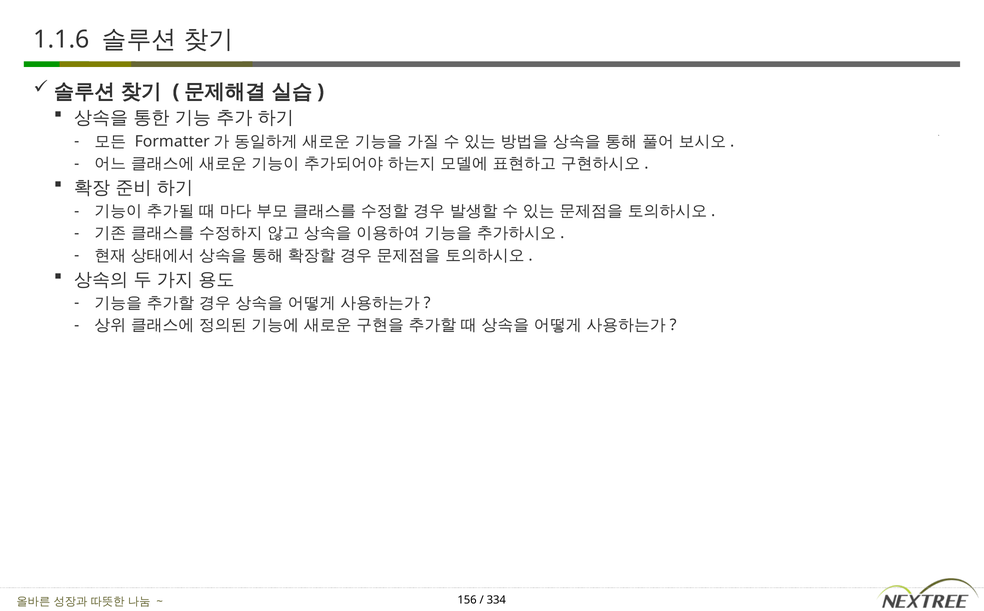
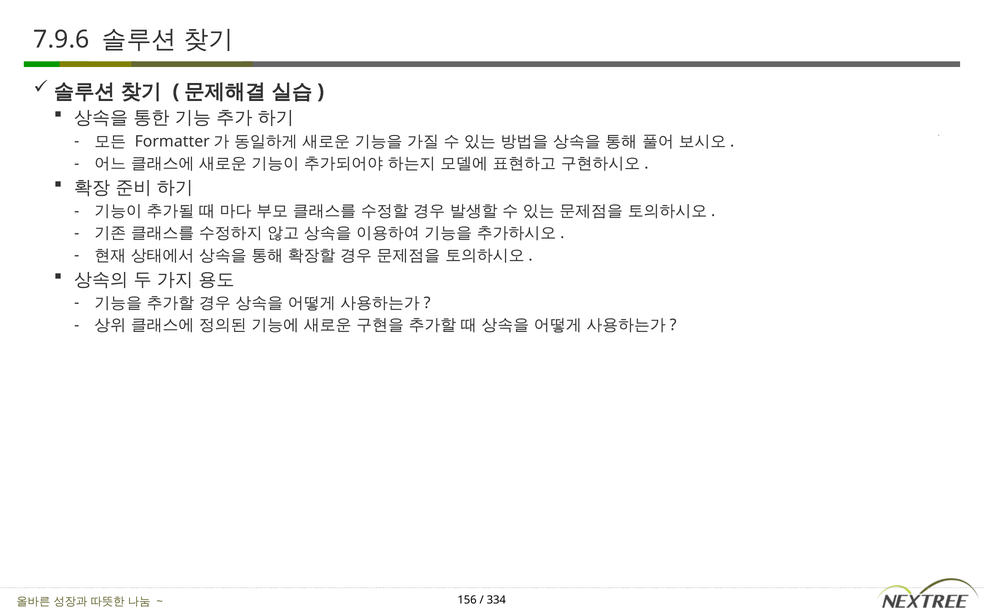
1.1.6: 1.1.6 -> 7.9.6 (61, 40)
